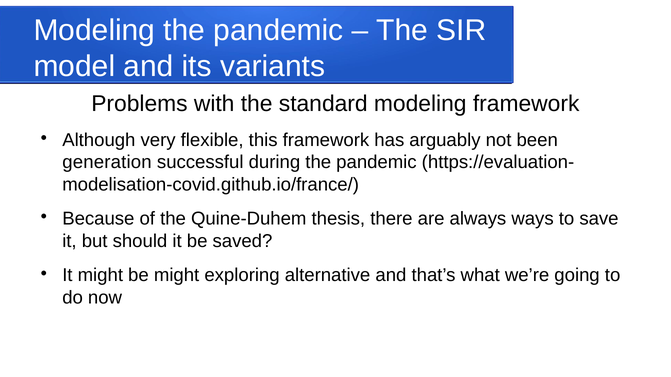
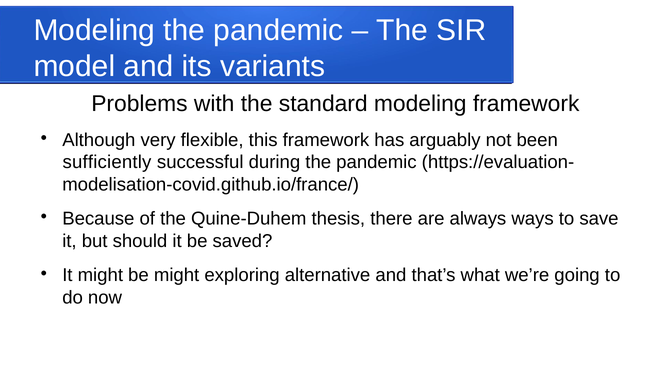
generation: generation -> sufficiently (107, 162)
